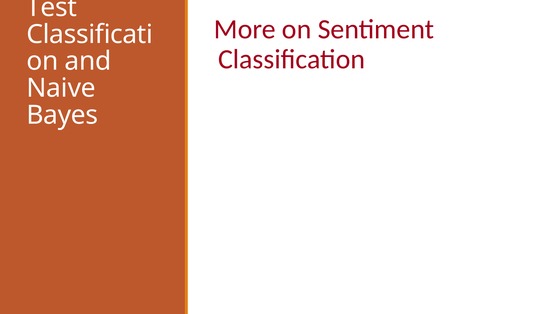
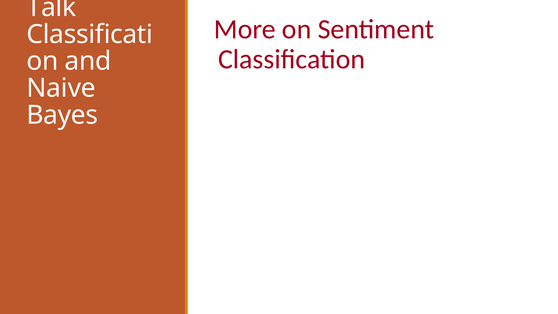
Test: Test -> Talk (51, 7)
